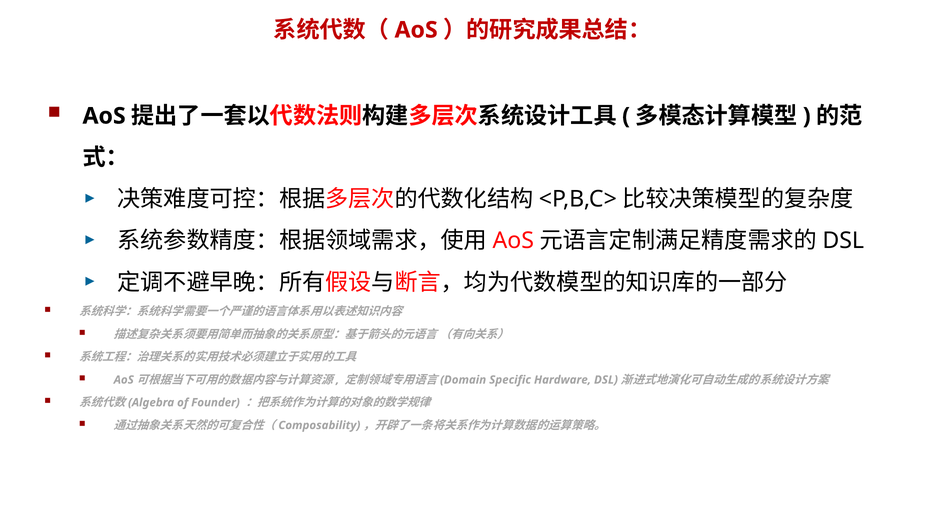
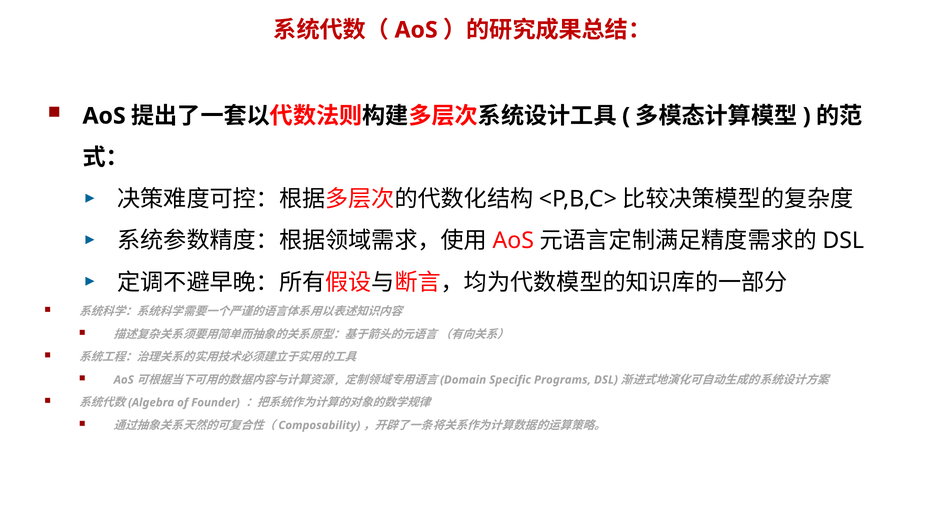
Hardware: Hardware -> Programs (562, 380)
